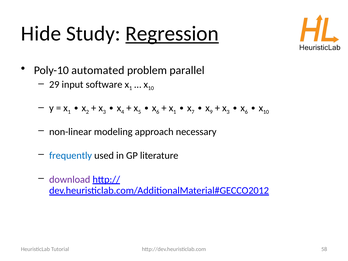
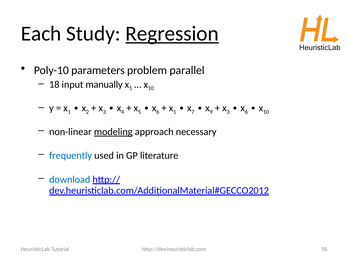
Hide: Hide -> Each (41, 34)
automated: automated -> parameters (98, 70)
29: 29 -> 18 (54, 84)
software: software -> manually (104, 84)
modeling underline: none -> present (113, 132)
download colour: purple -> blue (70, 179)
